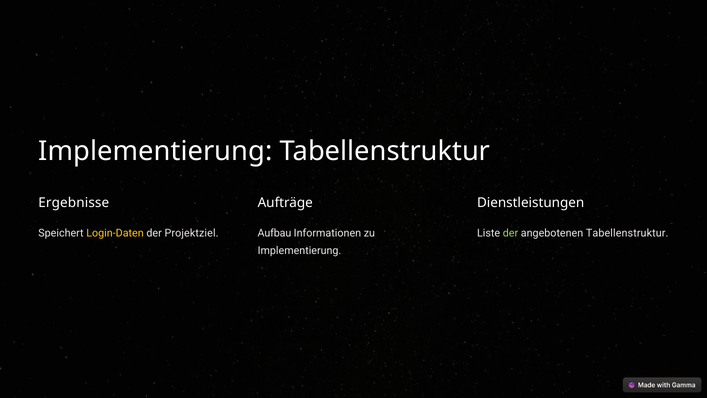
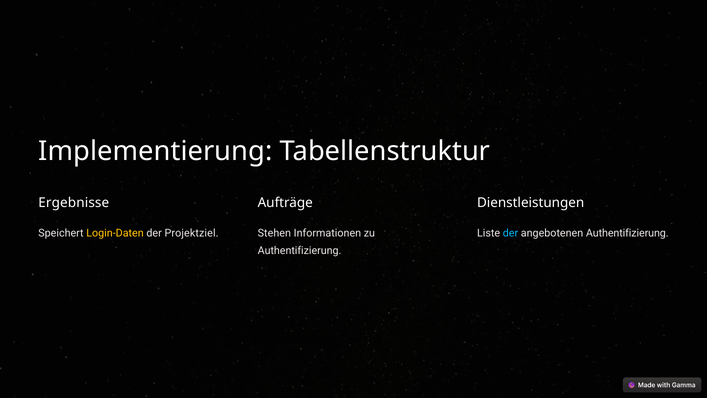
Aufbau: Aufbau -> Stehen (274, 233)
der colour: light green -> light blue (510, 233)
angebotenen Tabellenstruktur: Tabellenstruktur -> Authentifizierung (627, 233)
Implementierung: Implementierung -> Authentifizierung (300, 251)
